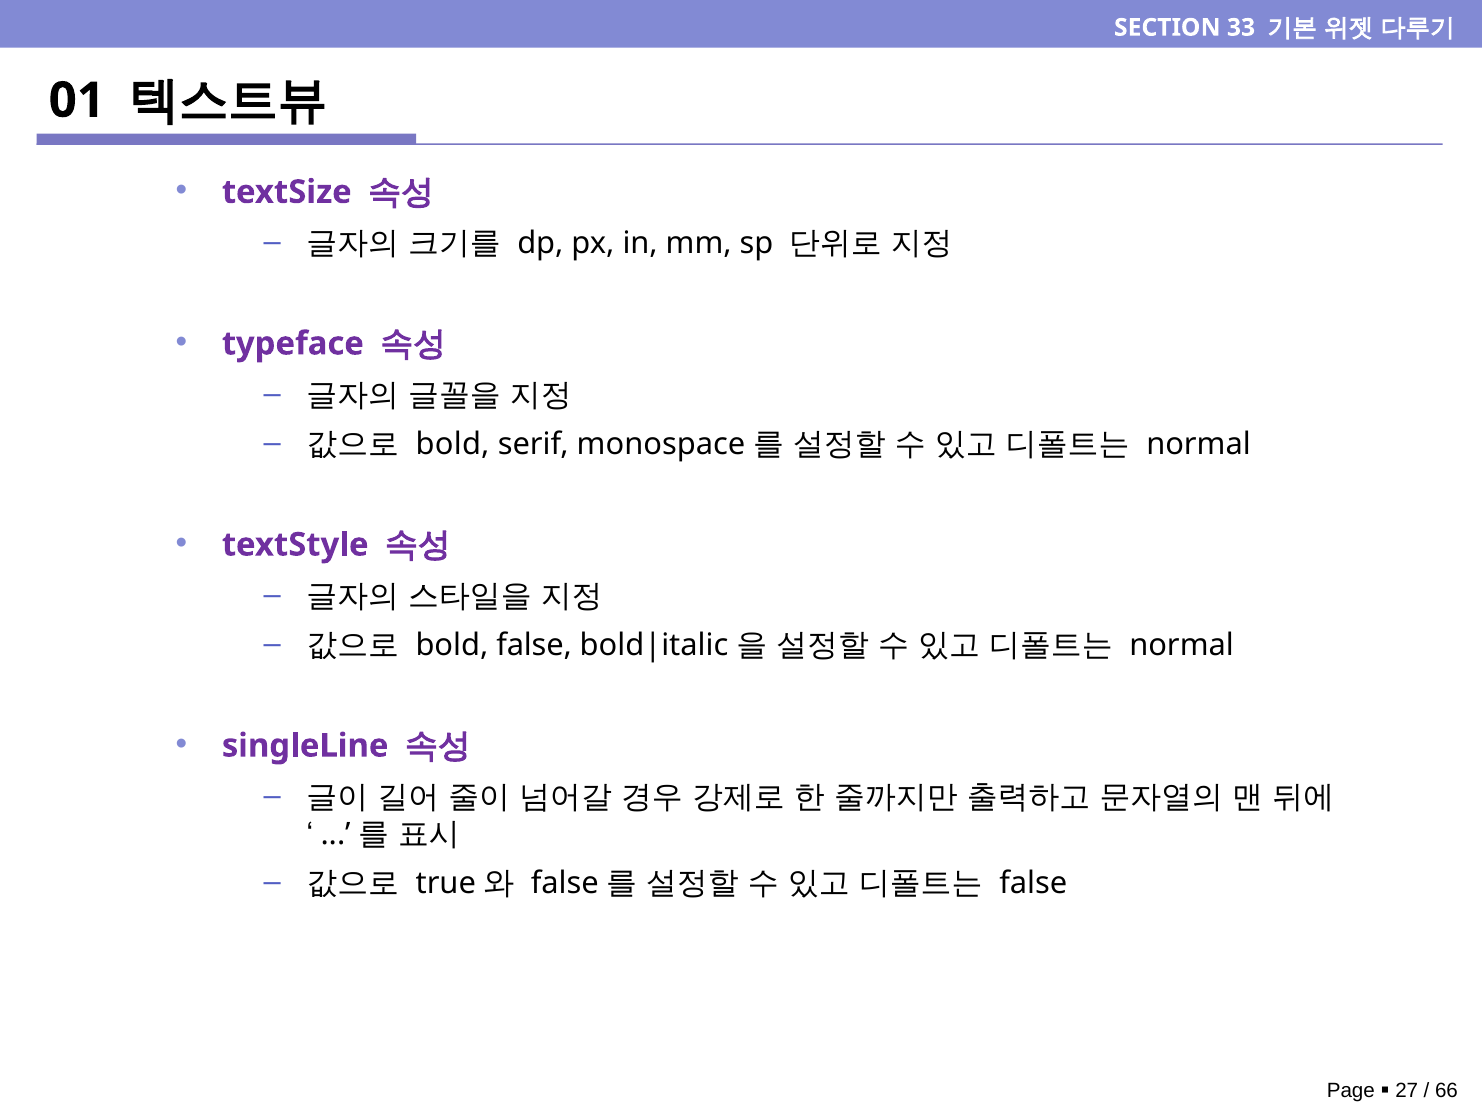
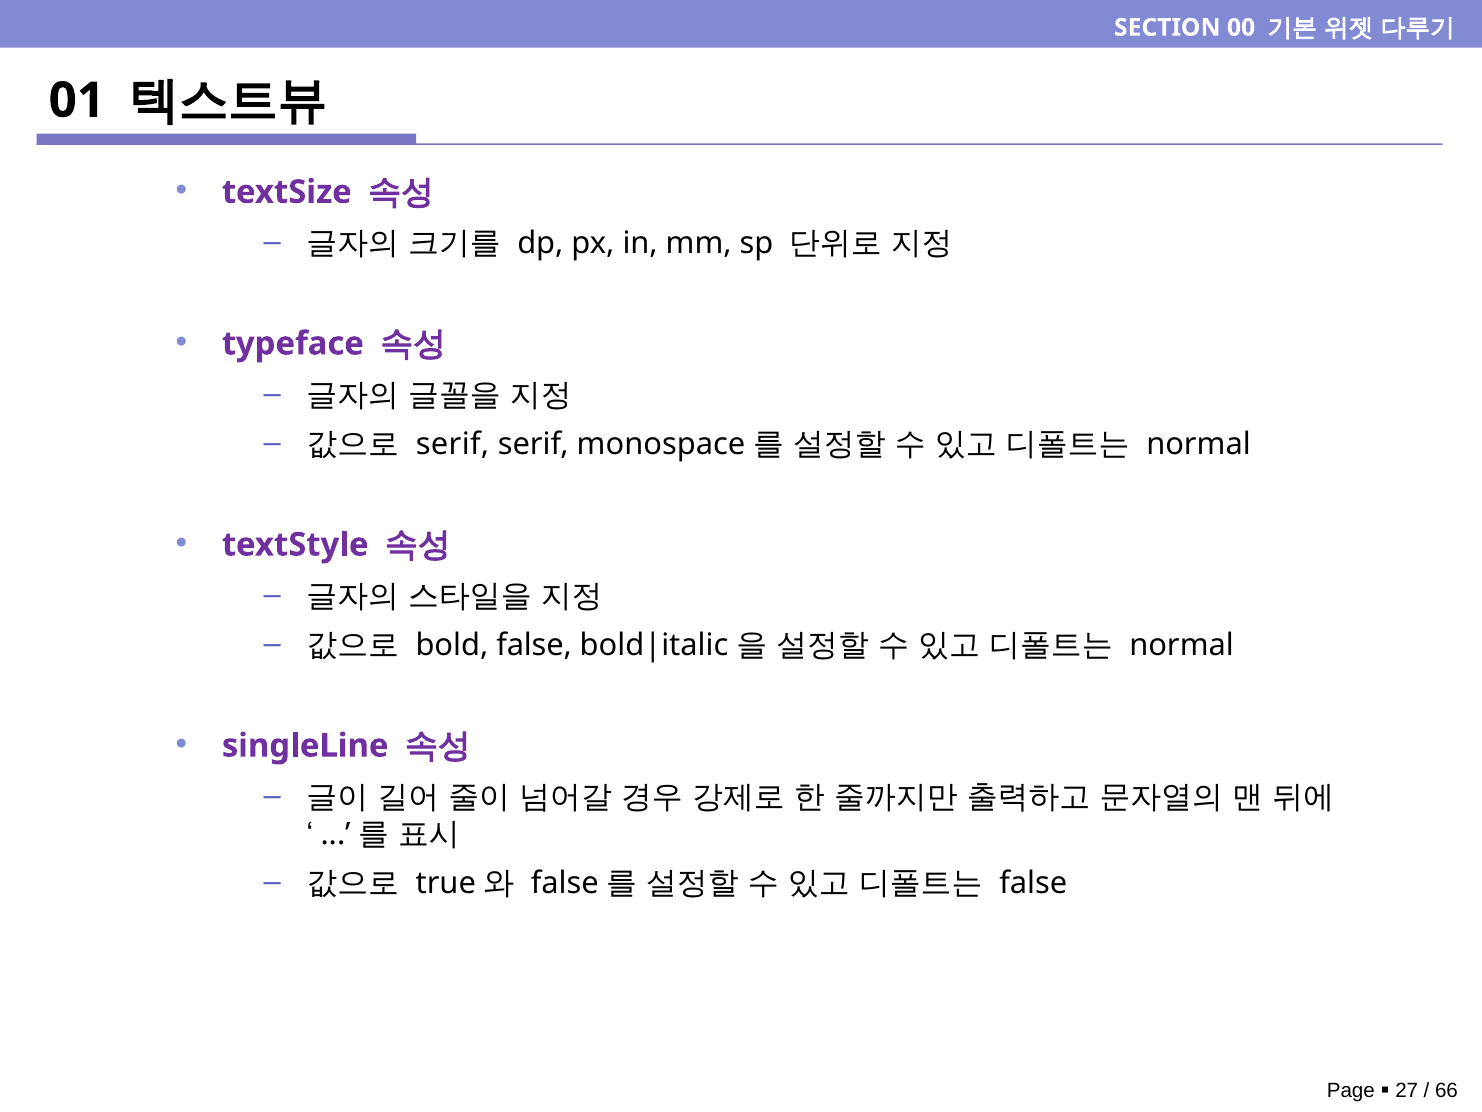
33: 33 -> 00 (1241, 28)
bold: bold -> serif (453, 444)
